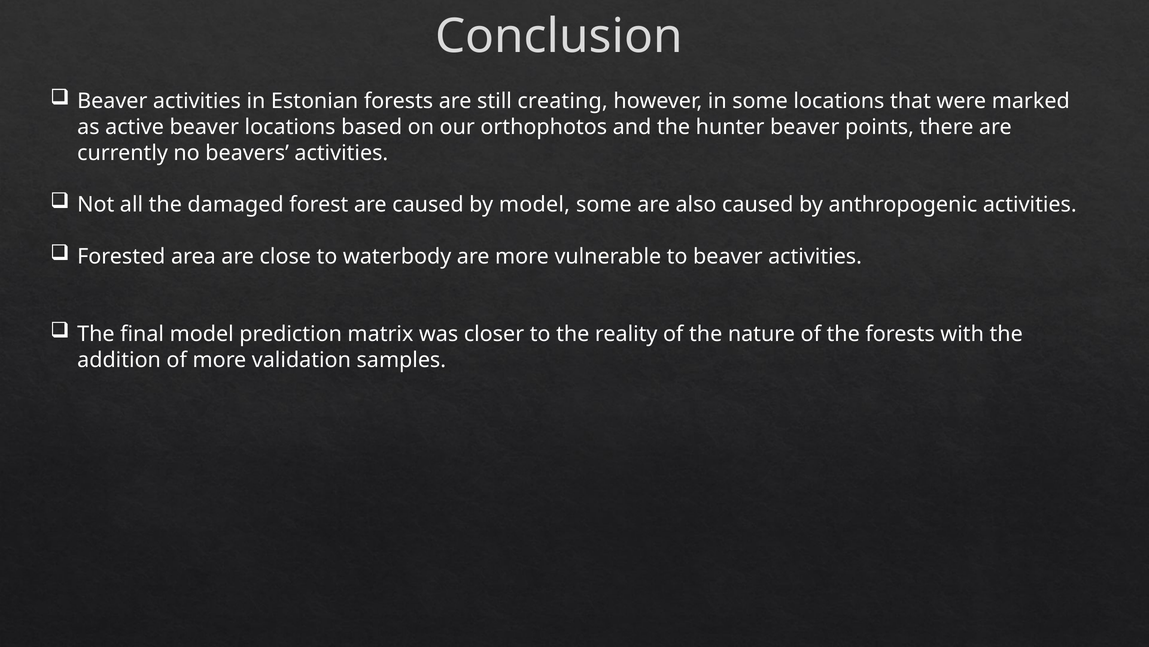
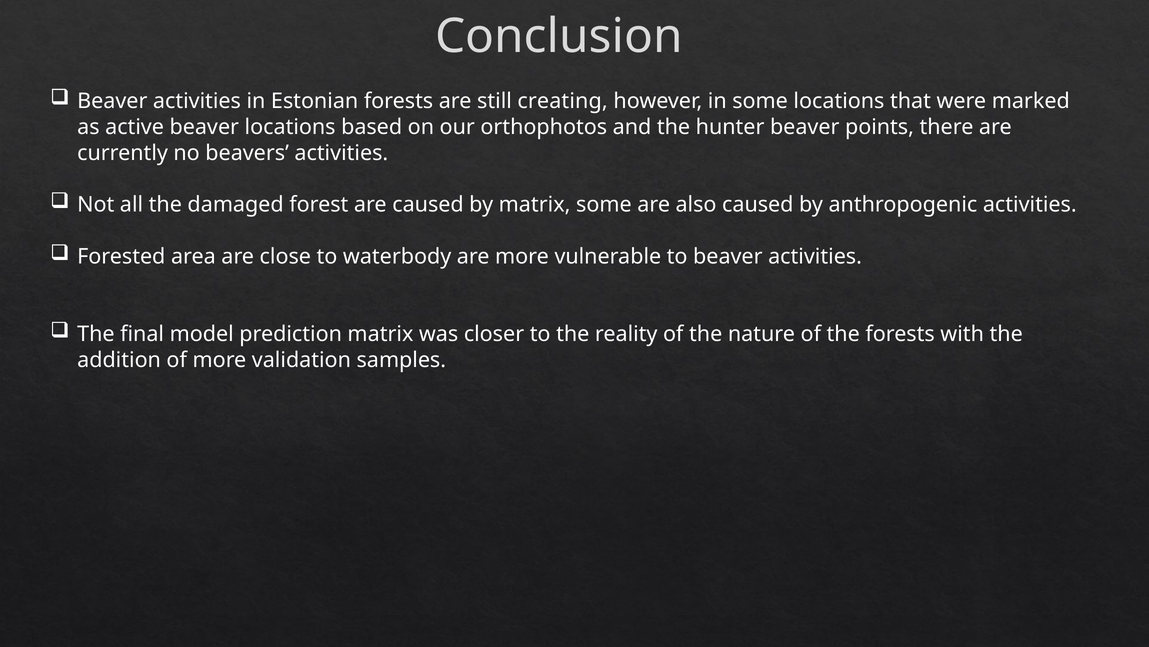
by model: model -> matrix (535, 204)
